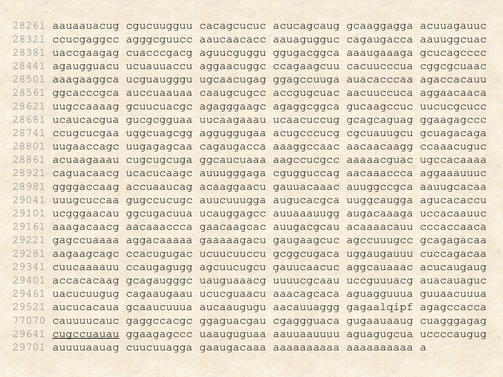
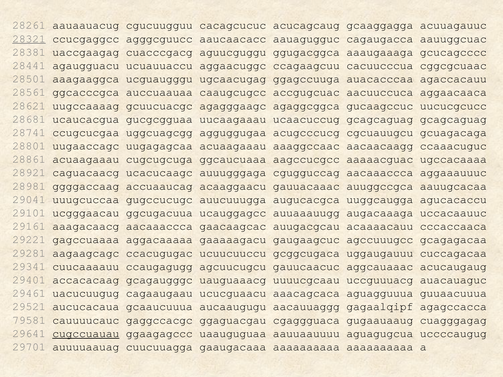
28321 underline: none -> present (29, 39)
gcagcaguag ggaagagccc: ggaagagccc -> gcagcaguag (453, 119)
uugagagcaa cagaugacca: cagaugacca -> acuaagaaau (233, 146)
77070: 77070 -> 79581 (29, 320)
